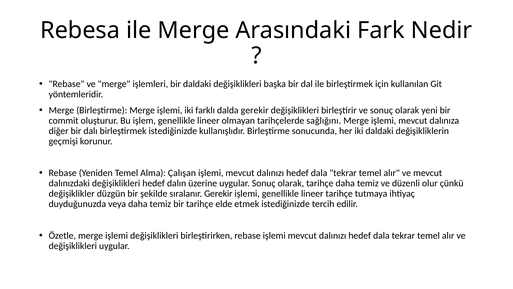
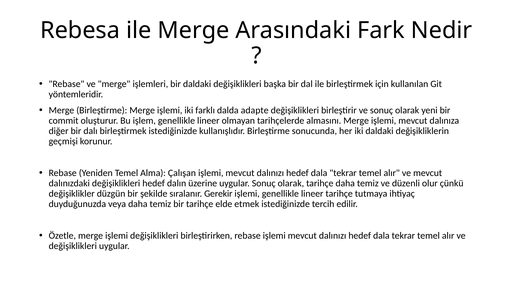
dalda gerekir: gerekir -> adapte (255, 110)
sağlığını: sağlığını -> almasını (324, 120)
